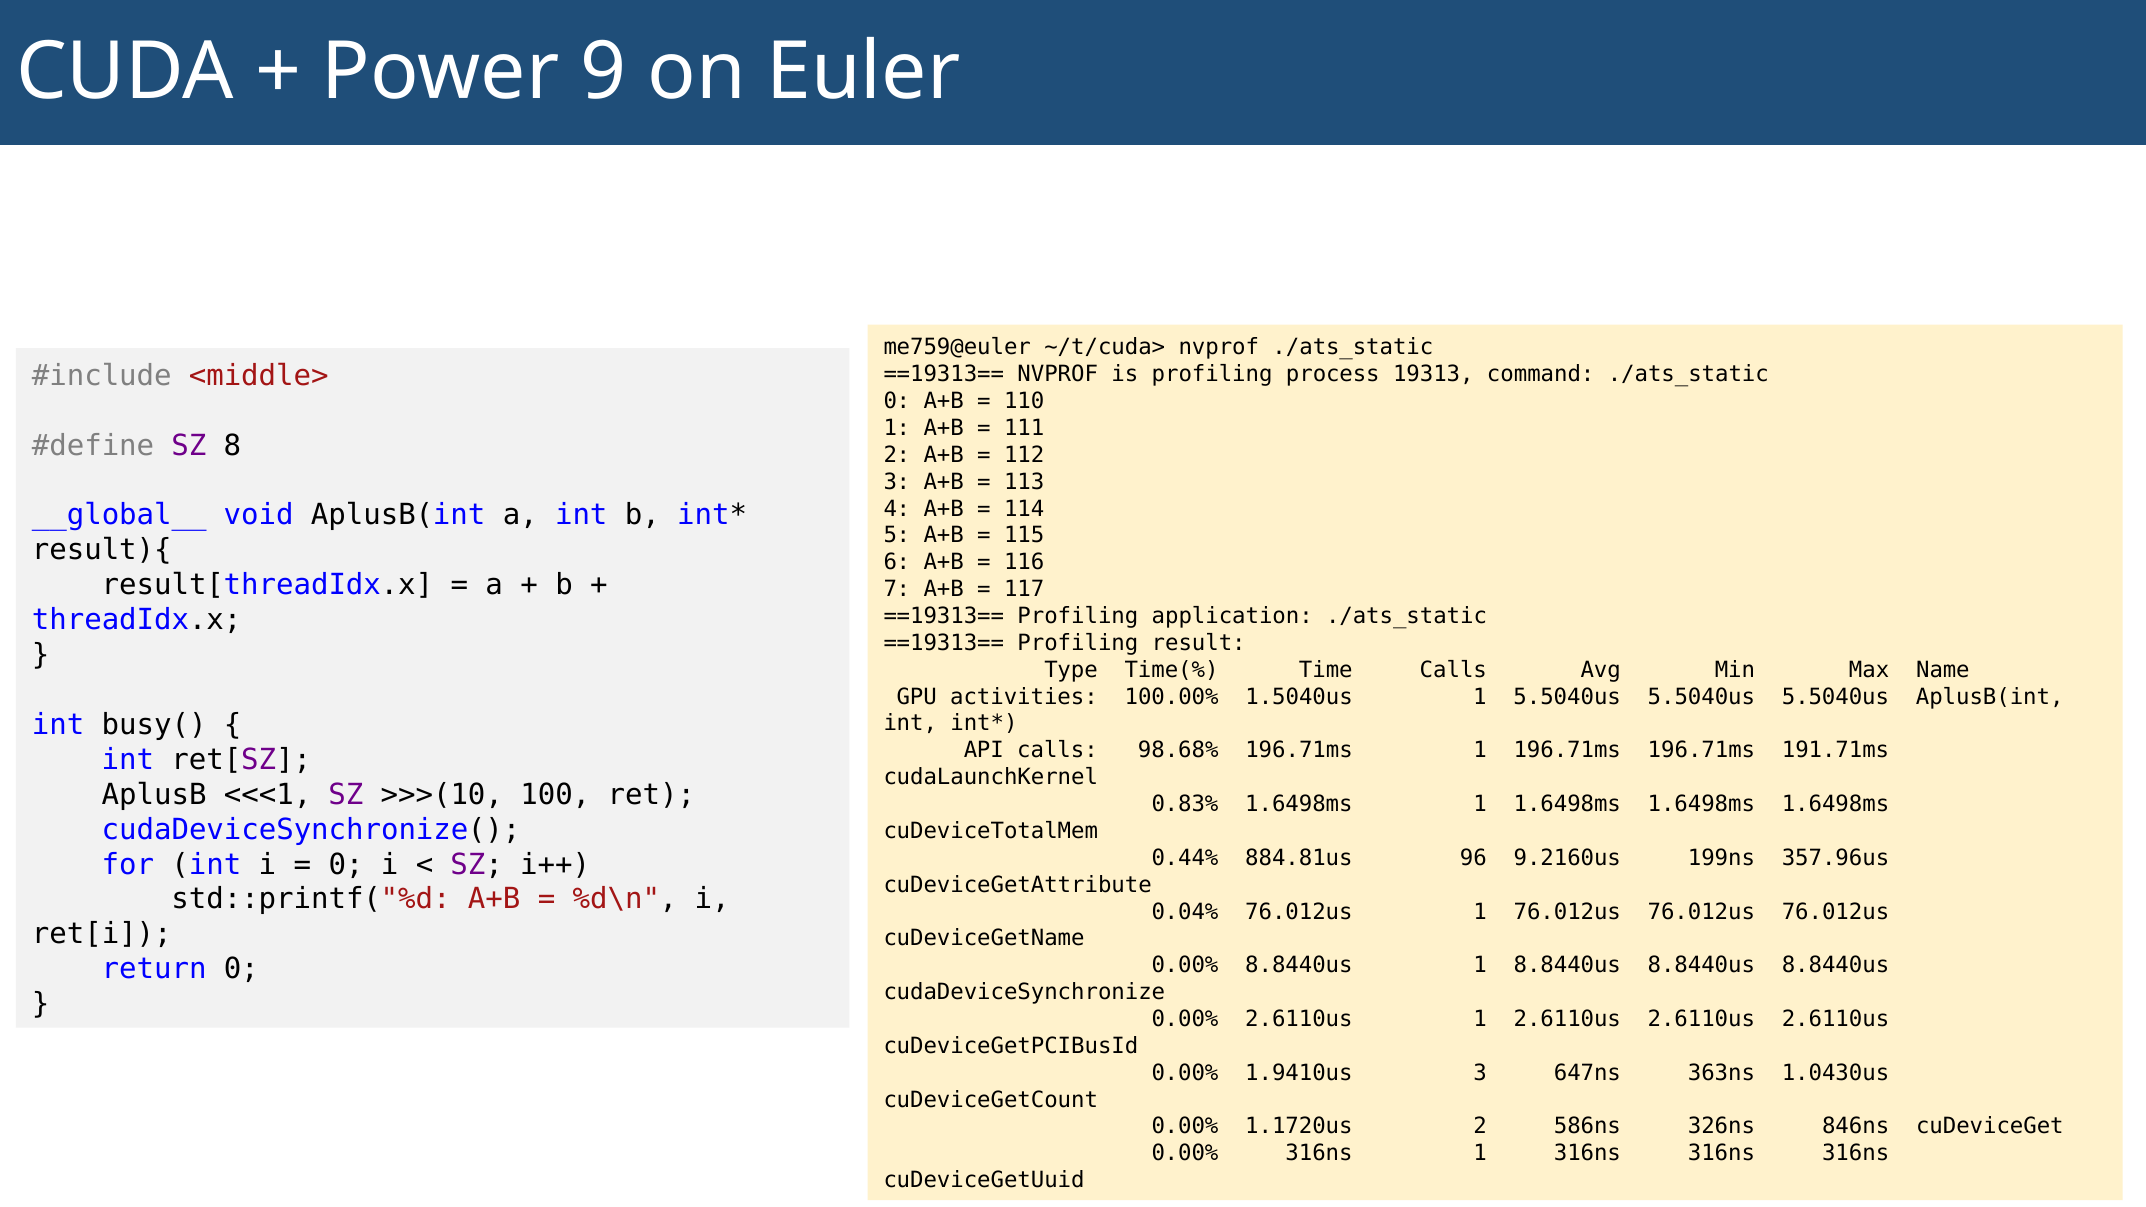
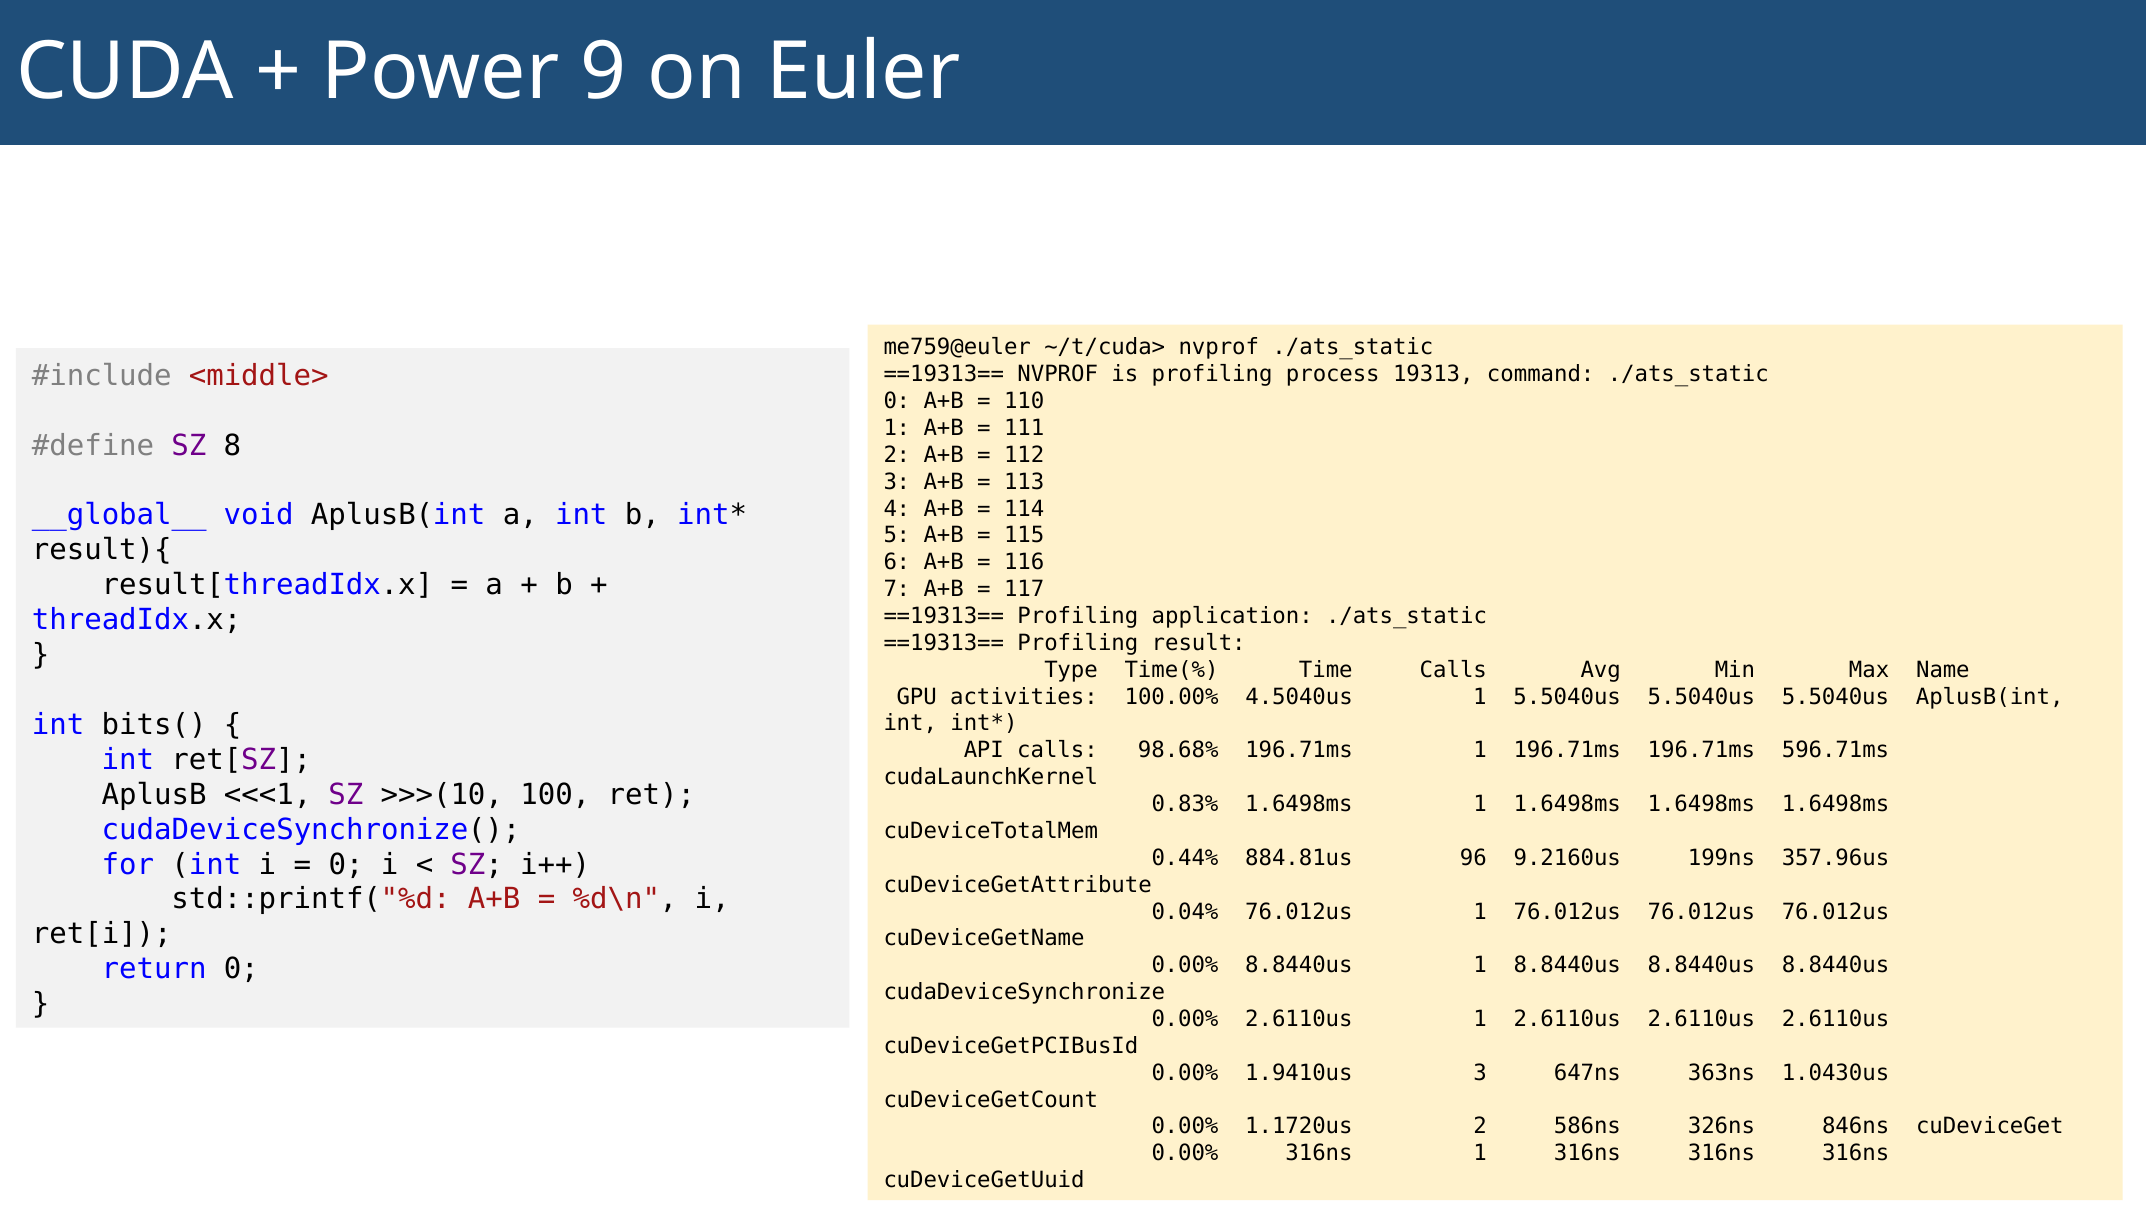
1.5040us: 1.5040us -> 4.5040us (1299, 697)
busy(: busy( -> bits( (154, 725)
191.71ms: 191.71ms -> 596.71ms (1836, 751)
